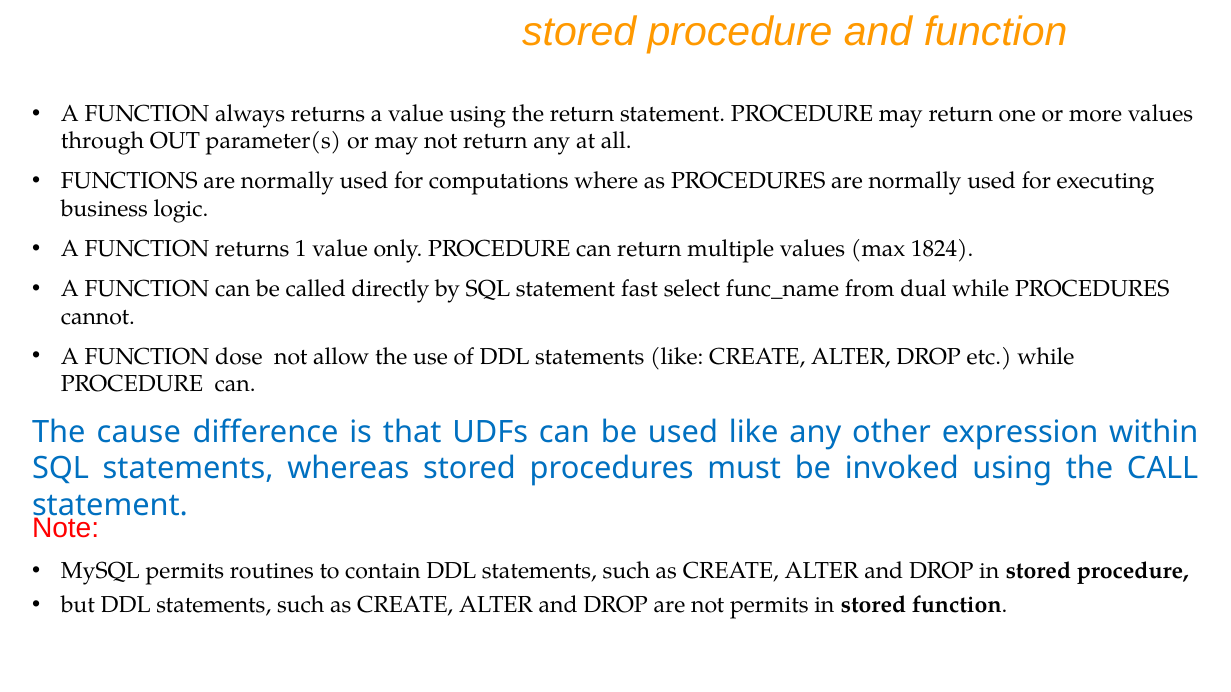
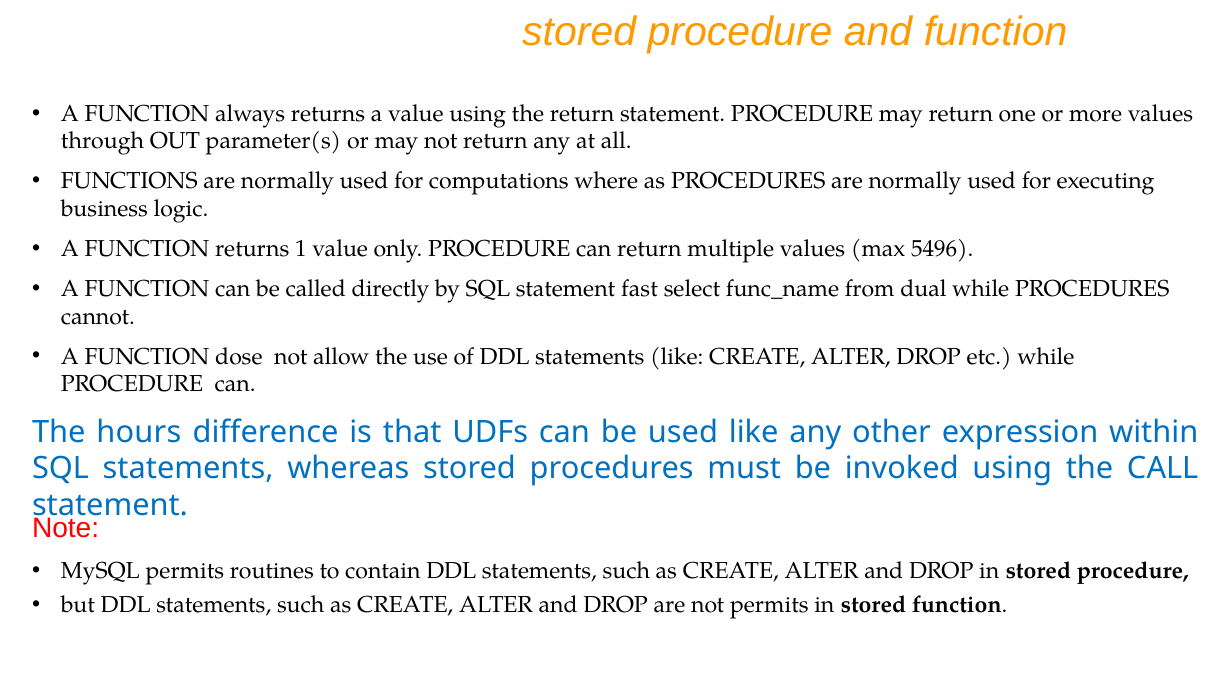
1824: 1824 -> 5496 (942, 249)
cause: cause -> hours (139, 432)
